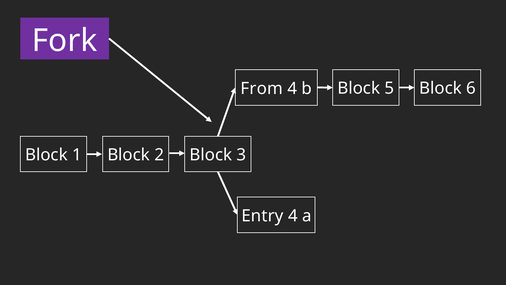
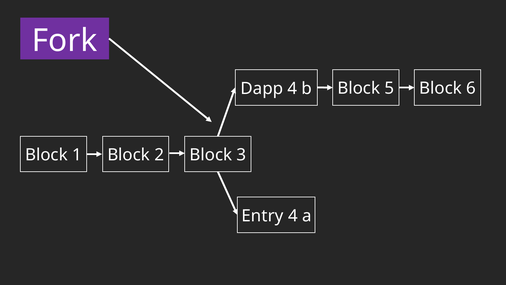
From: From -> Dapp (262, 89)
